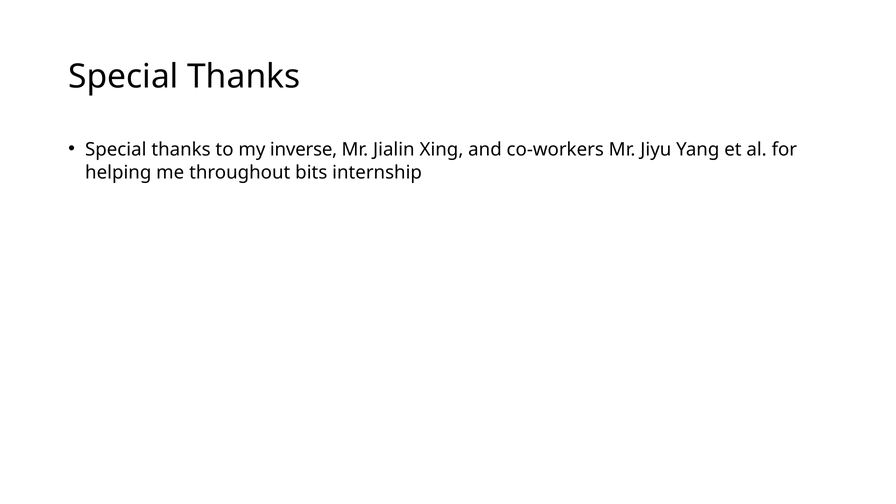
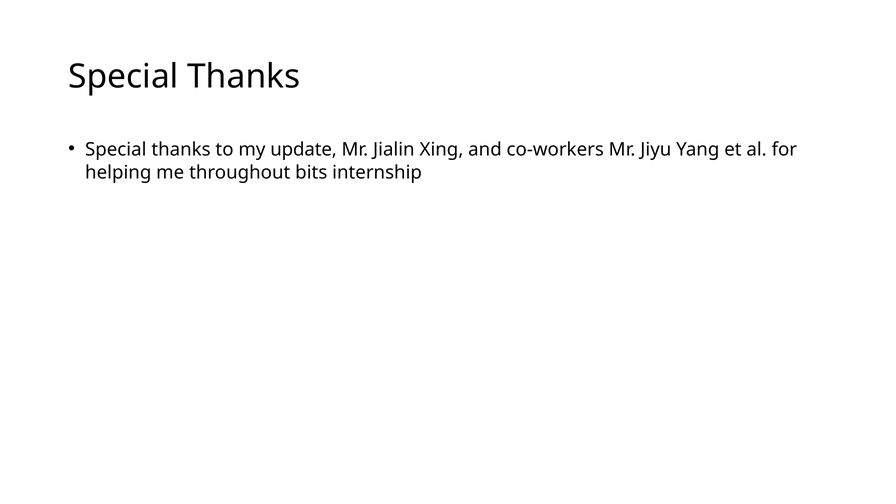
inverse: inverse -> update (304, 150)
